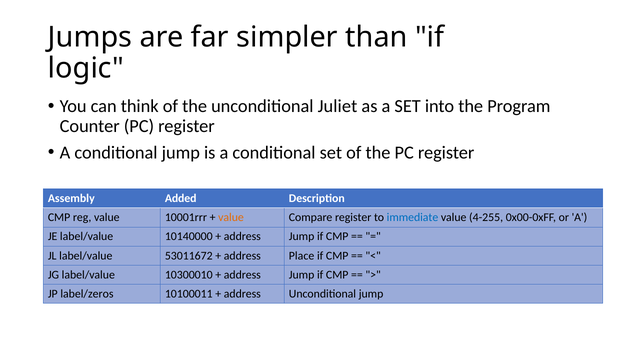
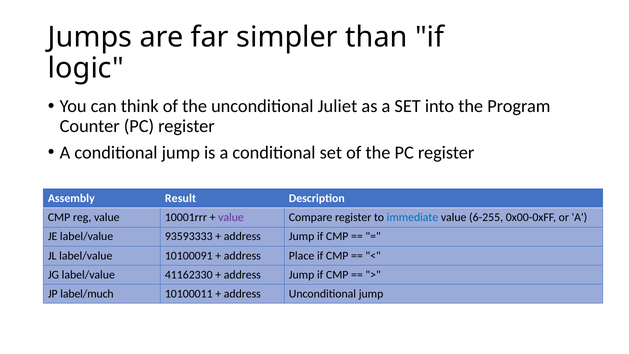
Added: Added -> Result (181, 198)
value colour: orange -> purple (231, 217)
4-255: 4-255 -> 6-255 (486, 217)
10140000: 10140000 -> 93593333 (189, 236)
53011672: 53011672 -> 10100091 (189, 256)
10300010: 10300010 -> 41162330 (189, 275)
label/zeros: label/zeros -> label/much (87, 294)
